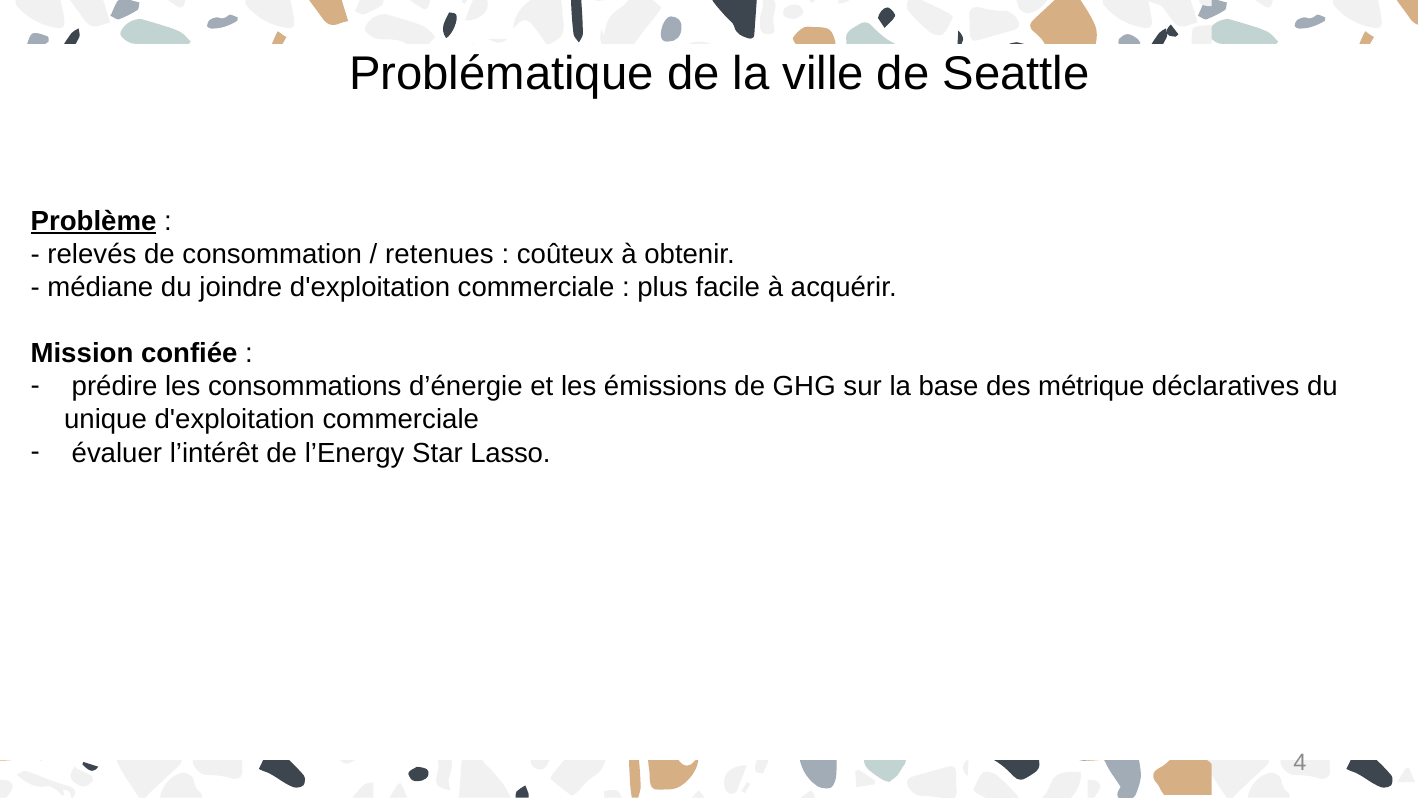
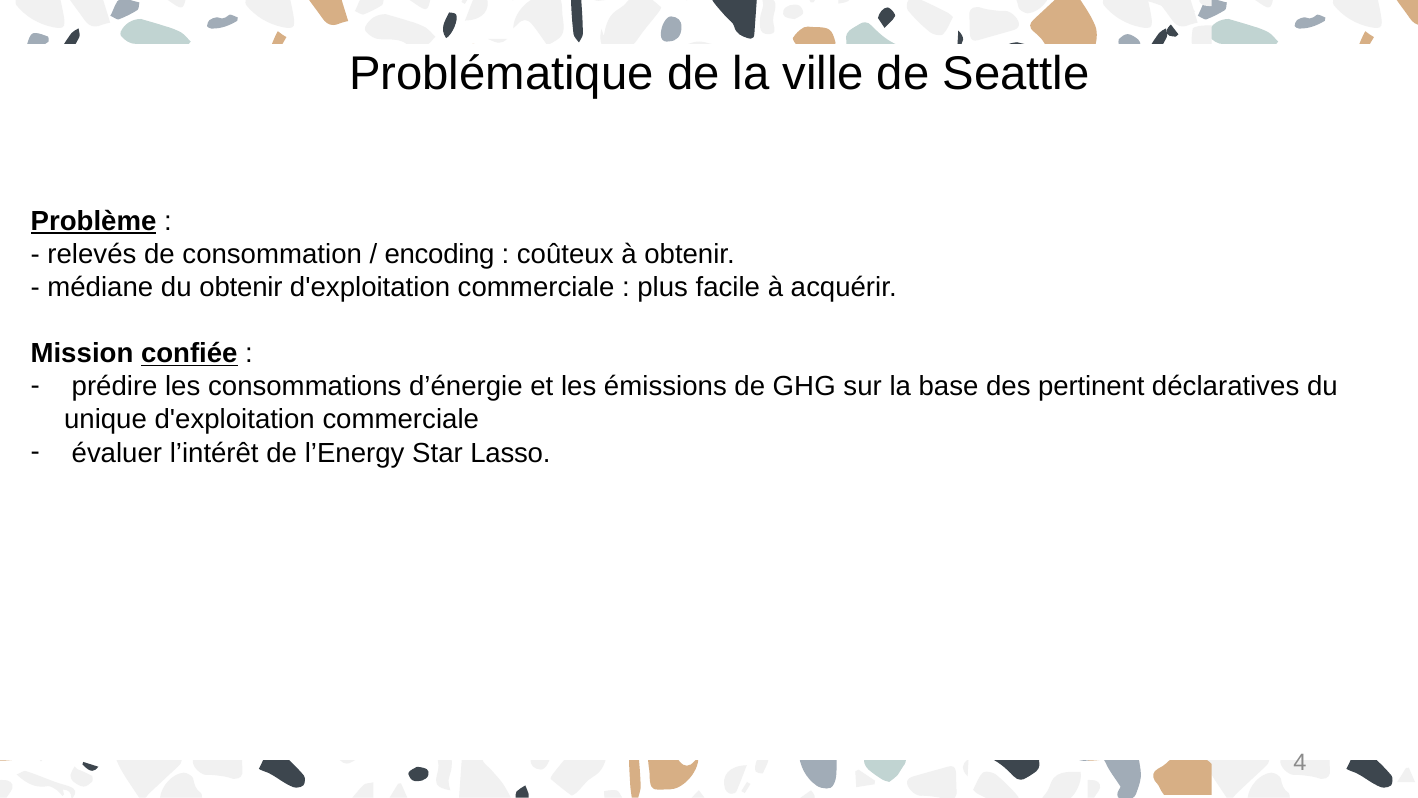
retenues: retenues -> encoding (440, 254)
du joindre: joindre -> obtenir (241, 287)
confiée underline: none -> present (189, 353)
métrique: métrique -> pertinent (1091, 386)
